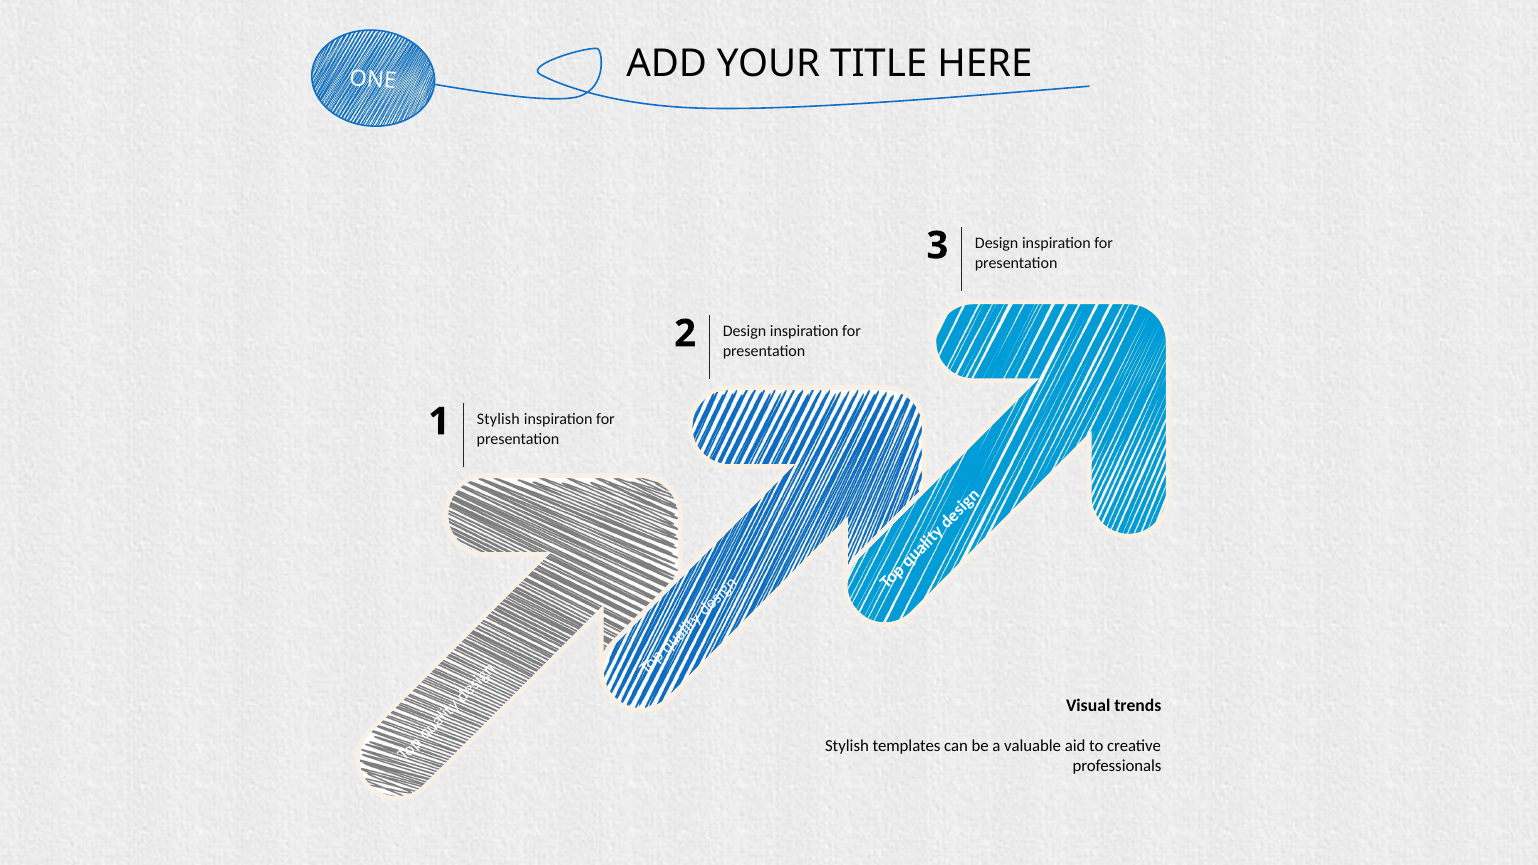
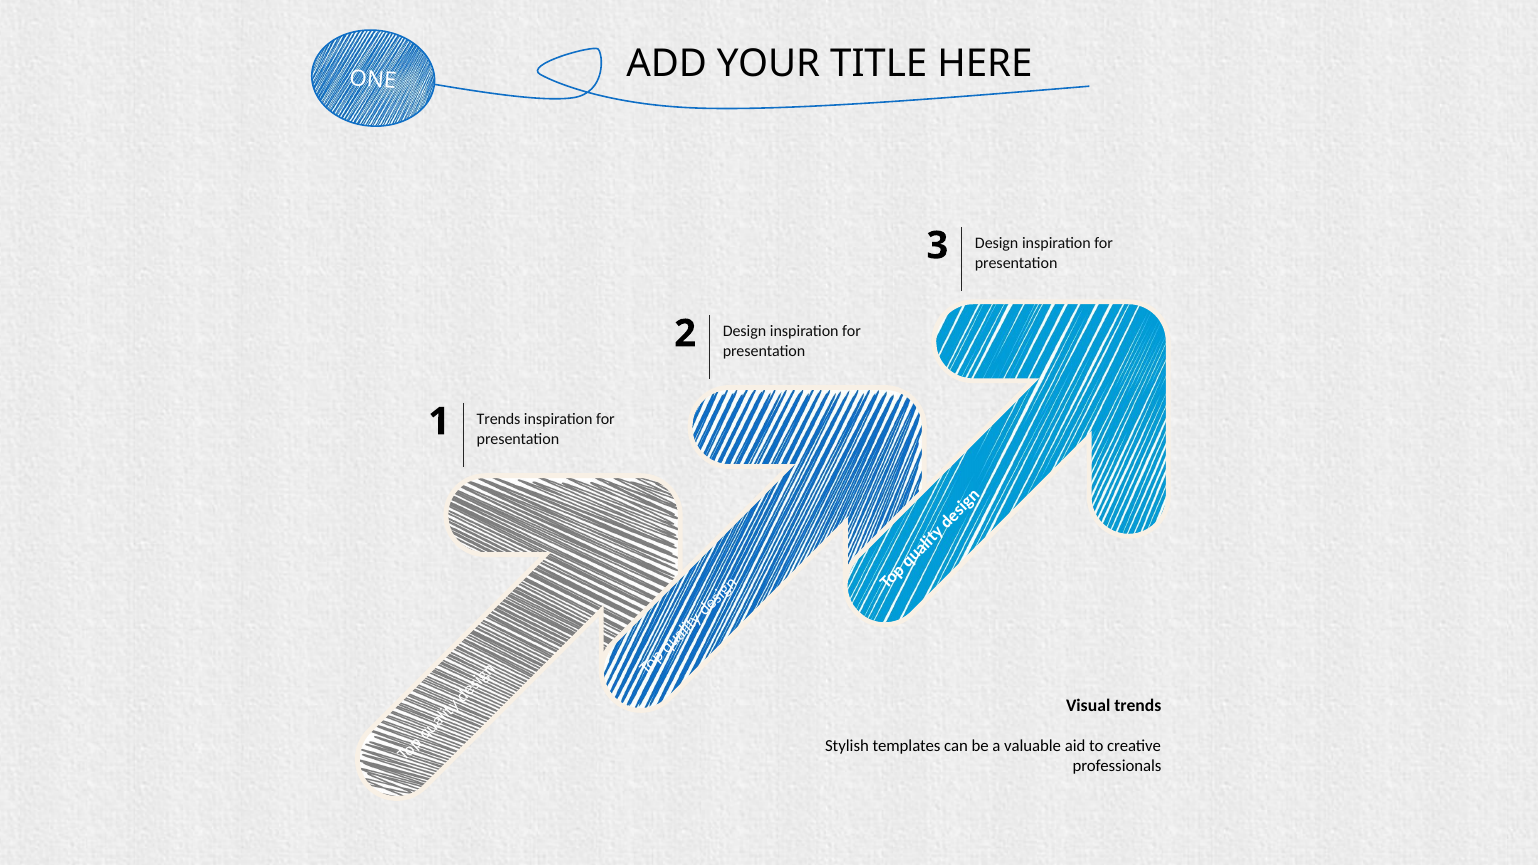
Stylish: Stylish -> Trends (499, 420)
